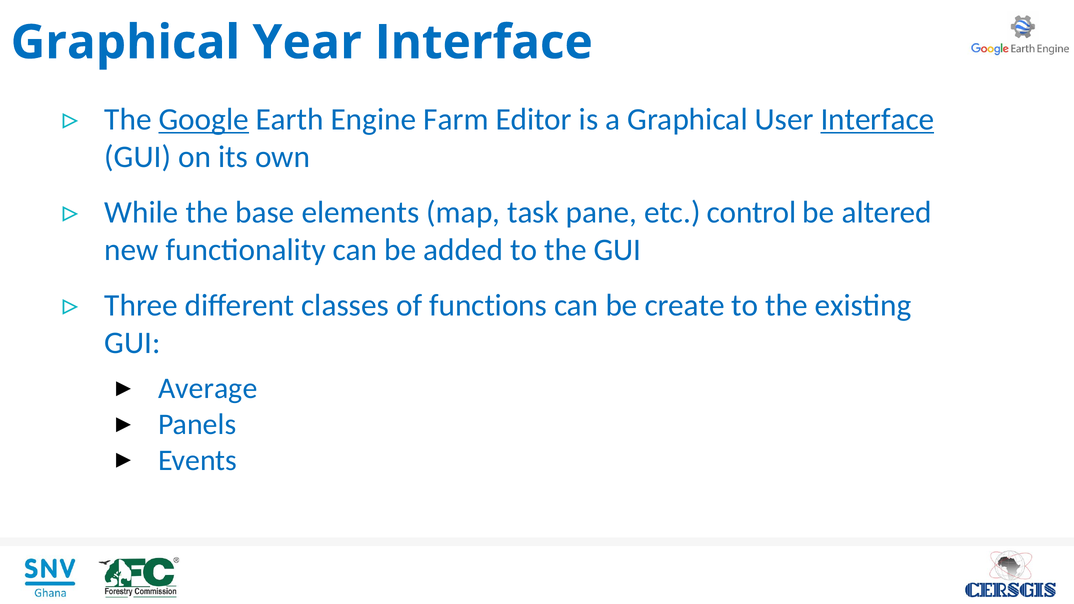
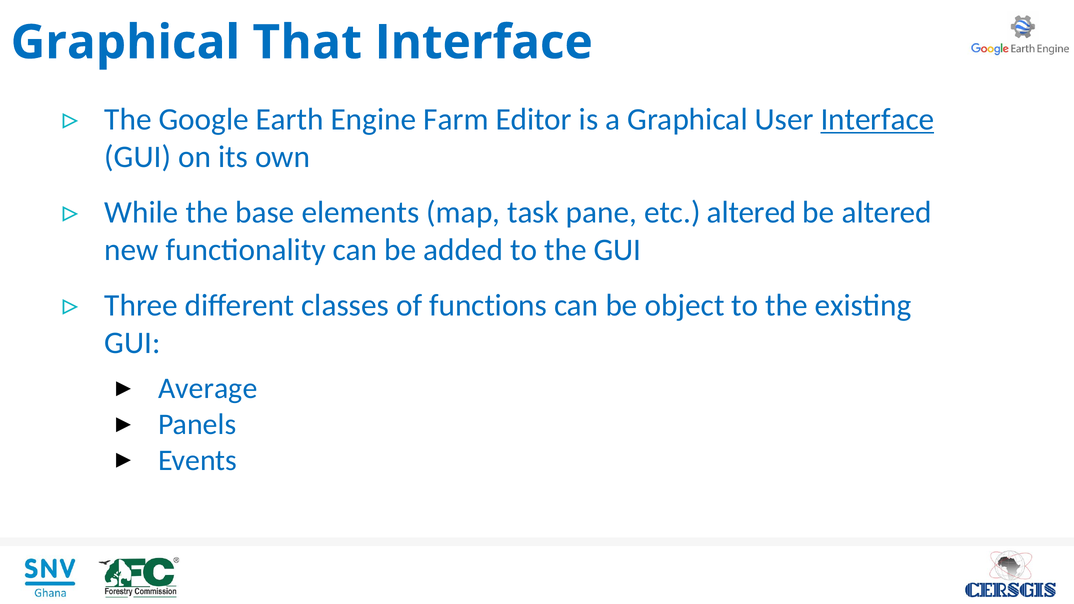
Year: Year -> That (307, 43)
Google underline: present -> none (204, 119)
etc control: control -> altered (752, 212)
create: create -> object (685, 306)
